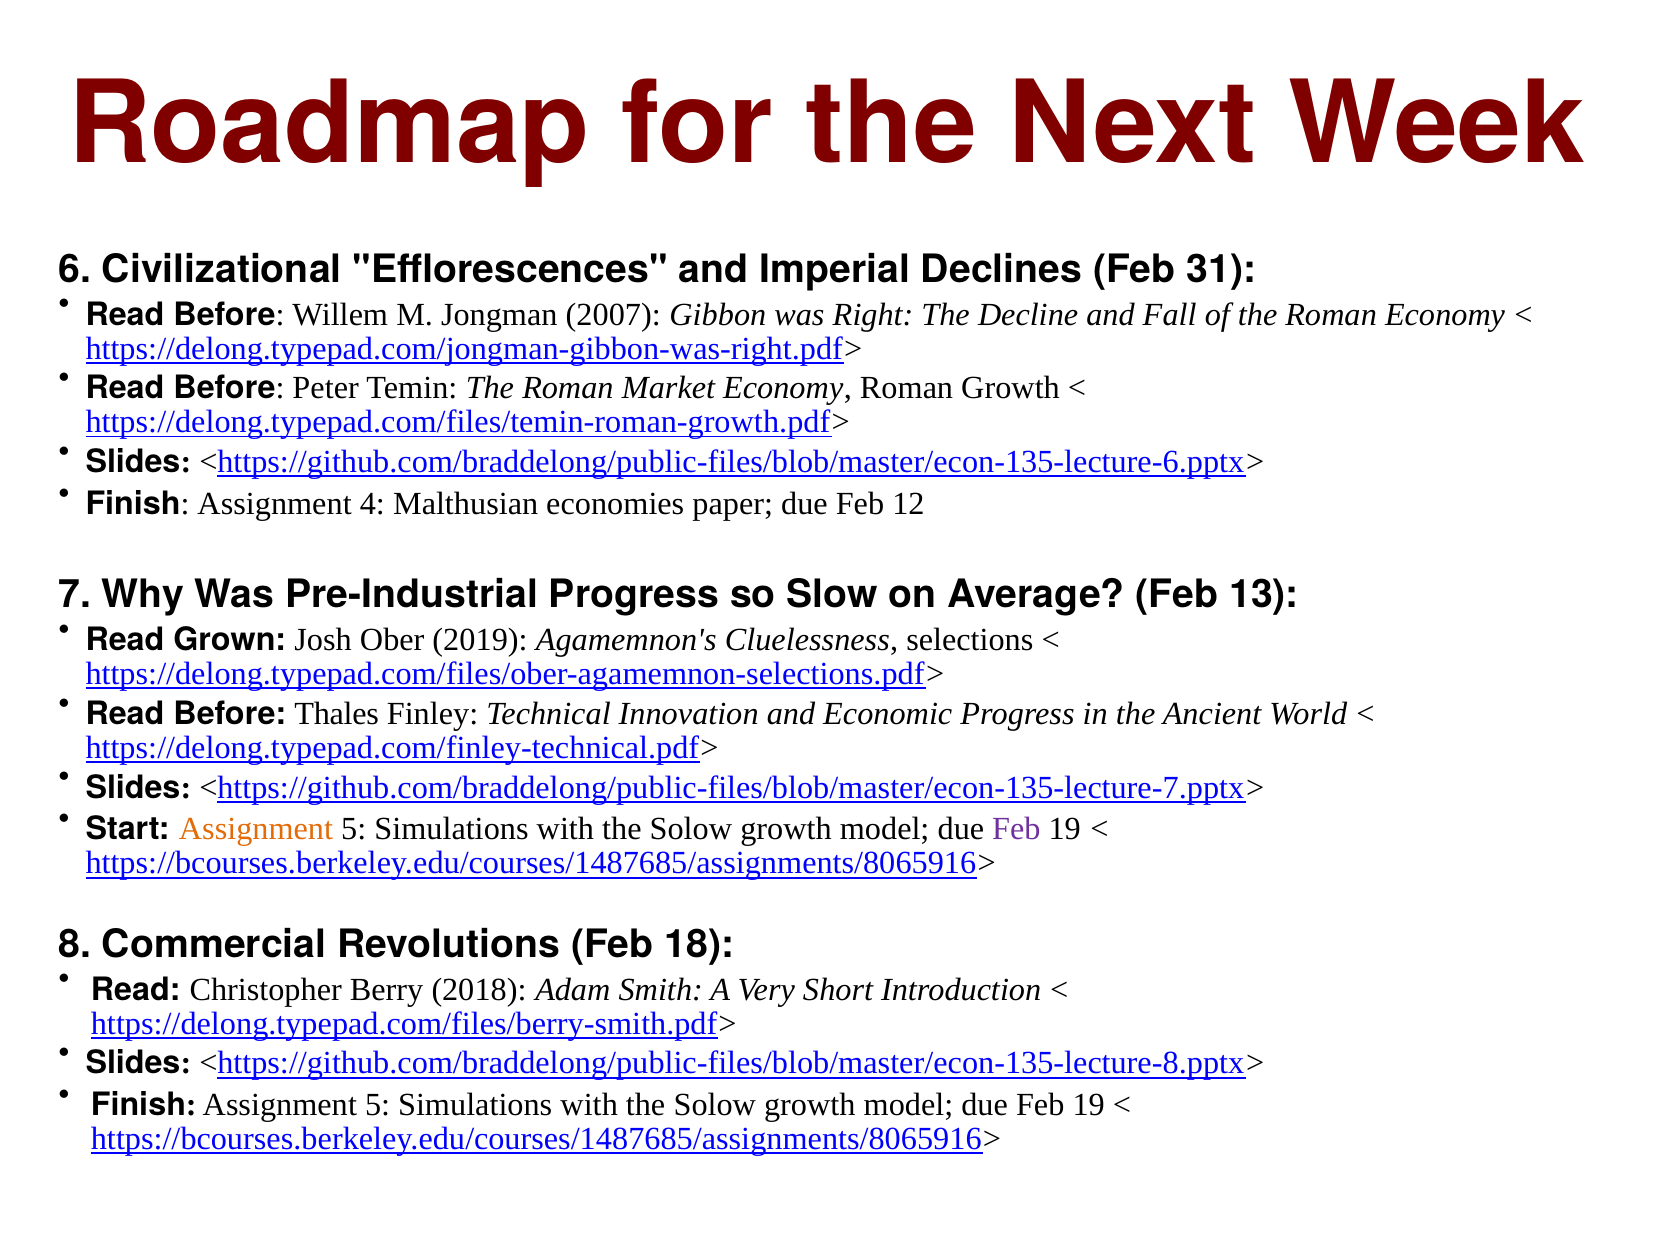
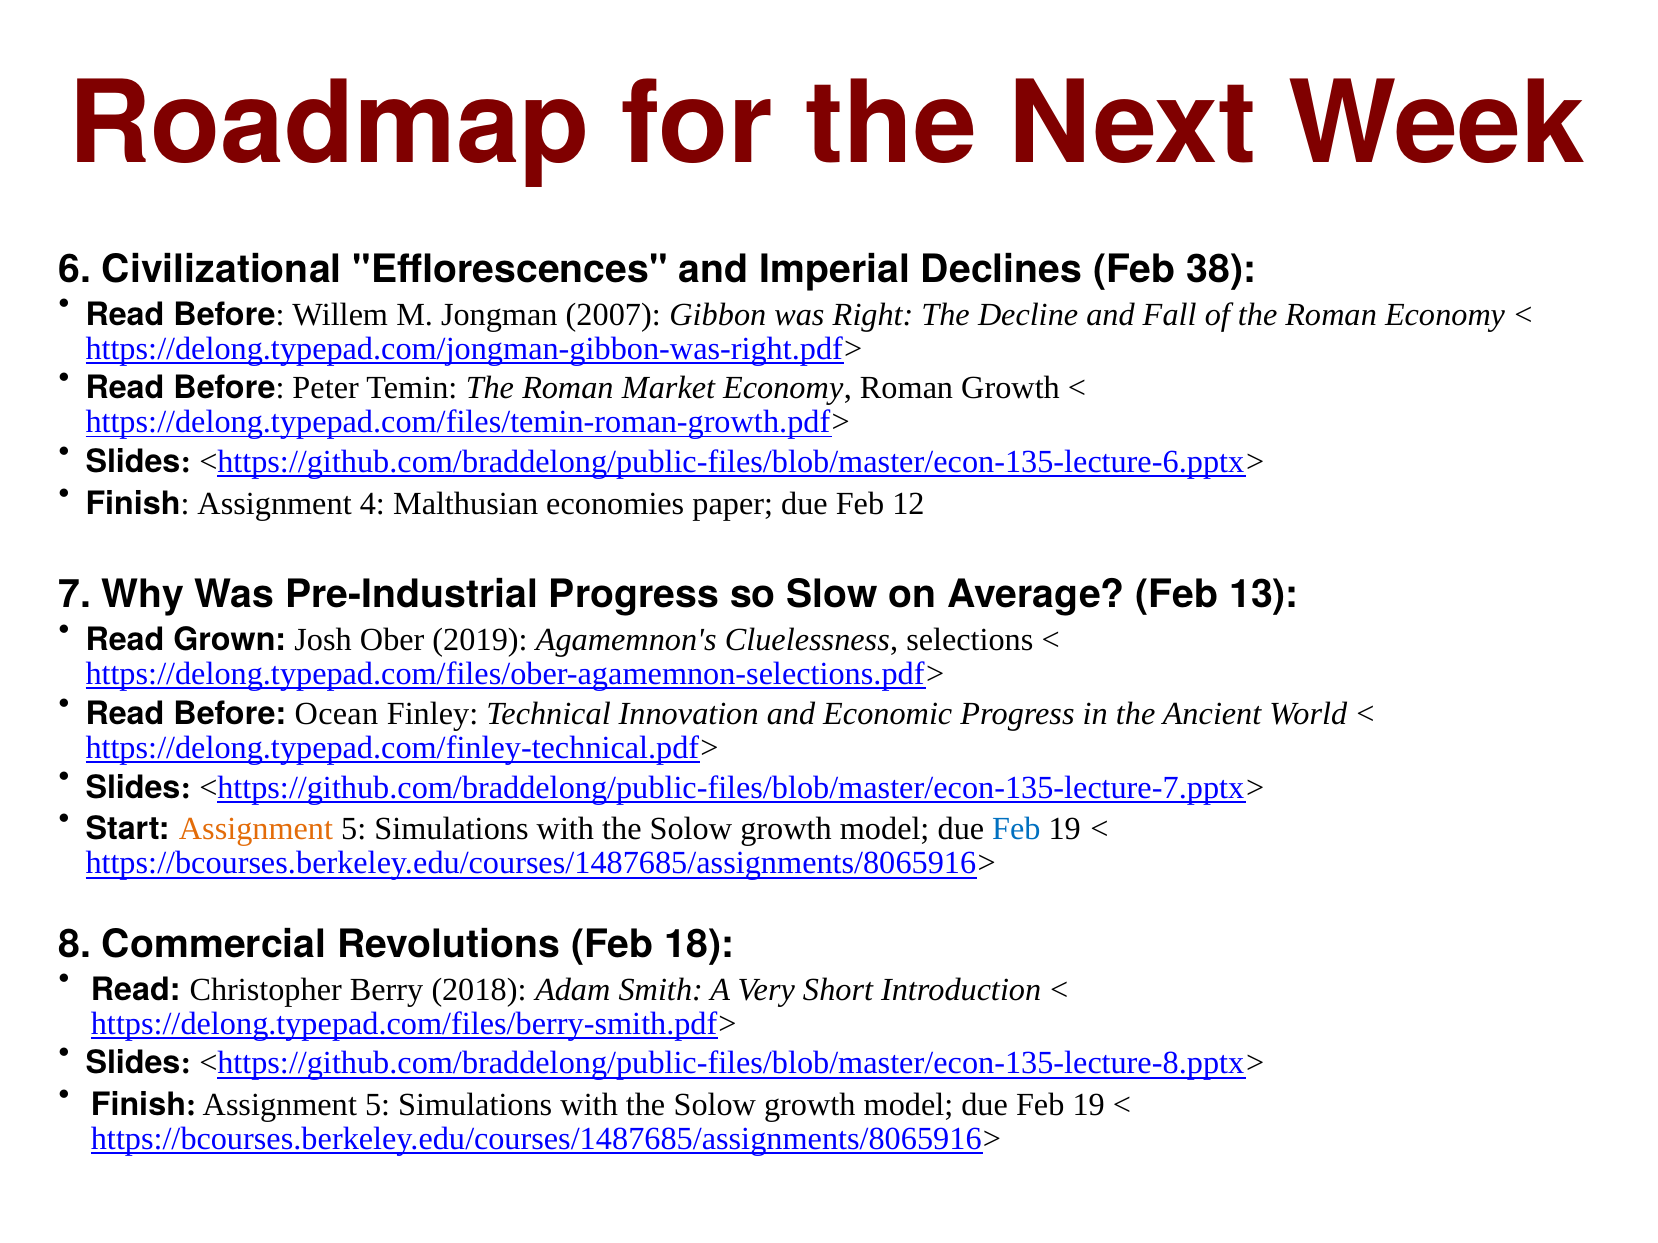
31: 31 -> 38 (1221, 269)
Thales: Thales -> Ocean (336, 714)
Feb colour: purple -> blue (1016, 830)
